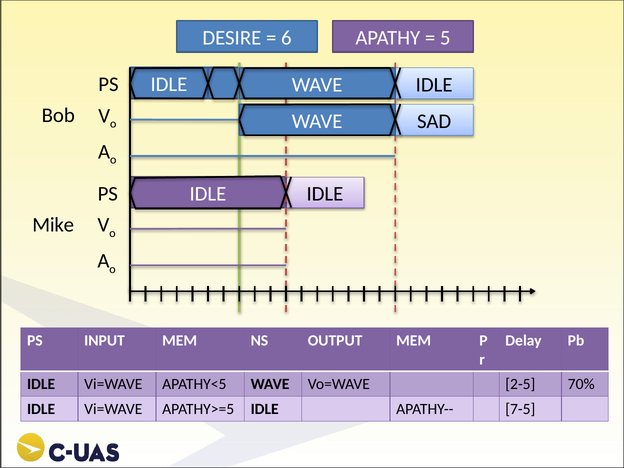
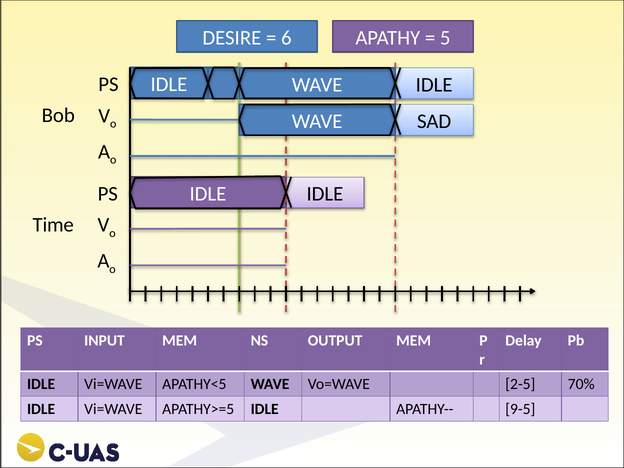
Mike: Mike -> Time (53, 225)
7-5: 7-5 -> 9-5 (520, 409)
